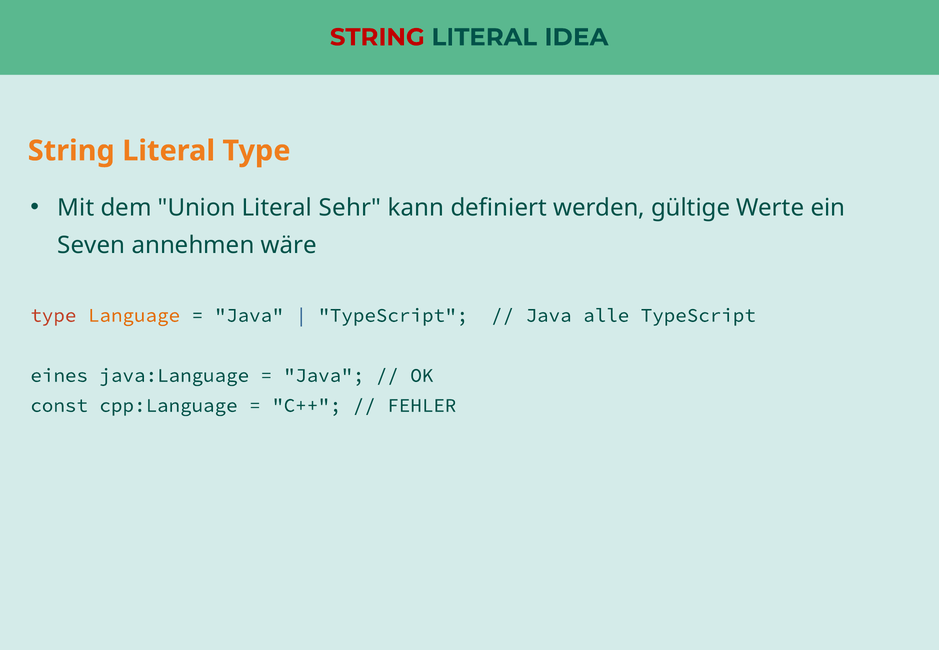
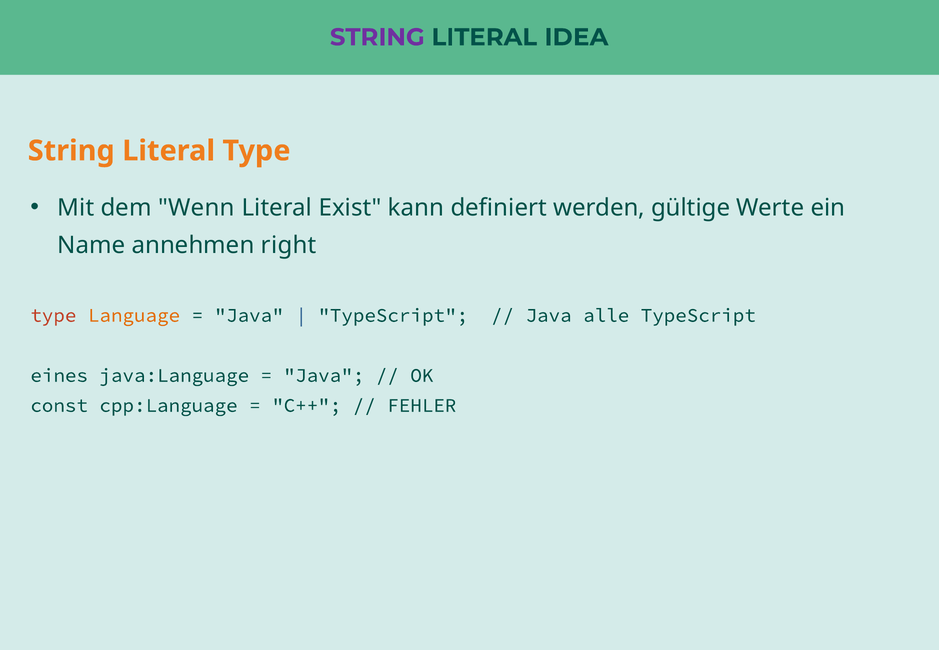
STRING colour: red -> purple (377, 37)
Union: Union -> Wenn (197, 208)
Sehr: Sehr -> Exist (350, 208)
Seven: Seven -> Name (91, 245)
wäre: wäre -> right (289, 245)
